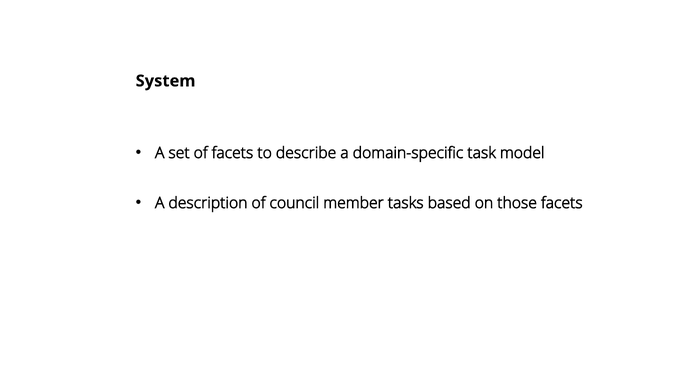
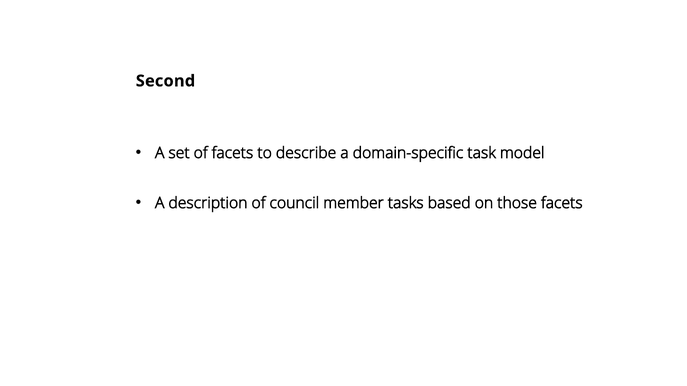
System: System -> Second (166, 81)
